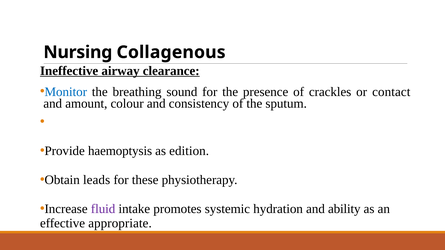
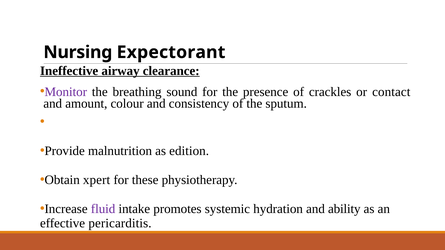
Collagenous: Collagenous -> Expectorant (171, 52)
Monitor colour: blue -> purple (66, 92)
haemoptysis: haemoptysis -> malnutrition (120, 151)
leads: leads -> xpert (97, 180)
appropriate: appropriate -> pericarditis (120, 224)
